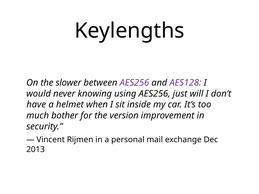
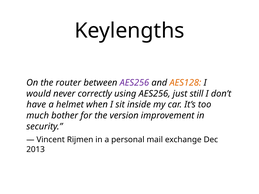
slower: slower -> router (68, 83)
AES128 colour: purple -> orange (185, 83)
knowing: knowing -> correctly (95, 94)
will: will -> still (197, 94)
